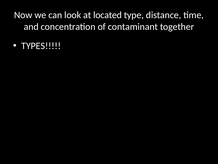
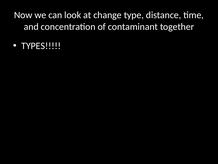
located: located -> change (107, 15)
